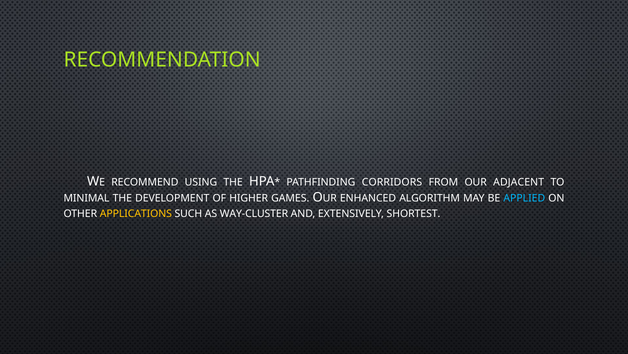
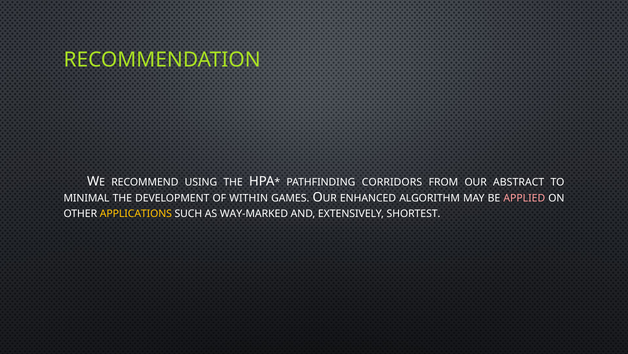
ADJACENT: ADJACENT -> ABSTRACT (519, 182)
HIGHER: HIGHER -> WITHIN (249, 198)
APPLIED colour: light blue -> pink (524, 198)
WAY-CLUSTER: WAY-CLUSTER -> WAY-MARKED (254, 213)
